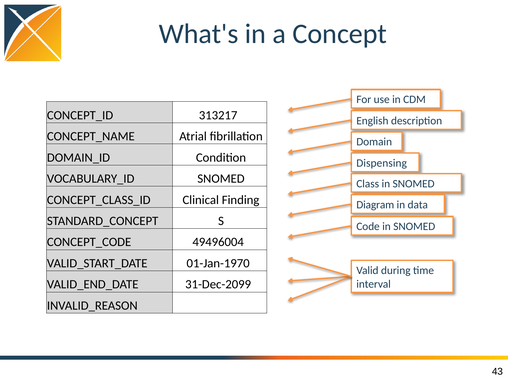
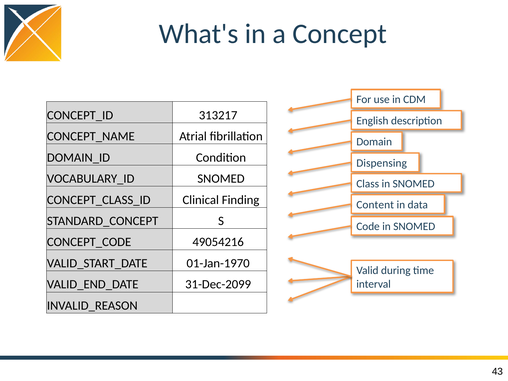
Diagram: Diagram -> Content (375, 205)
49496004: 49496004 -> 49054216 (218, 242)
